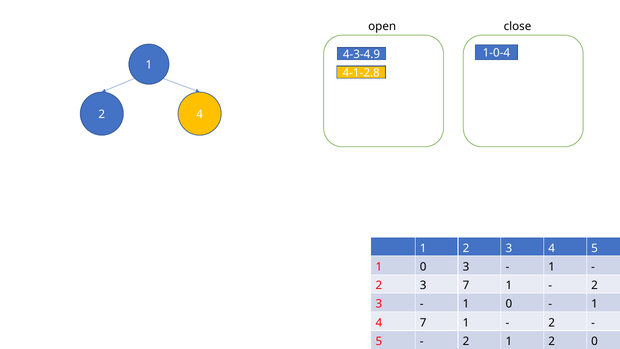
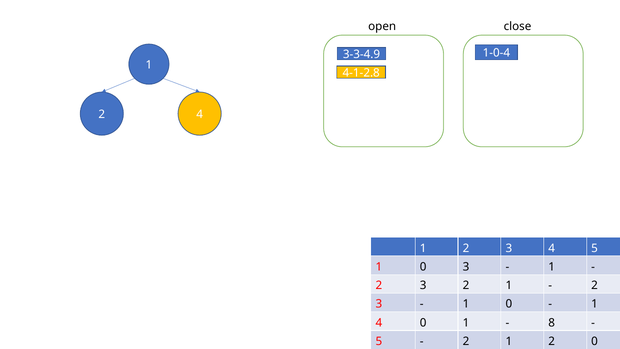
4-3-4.9: 4-3-4.9 -> 3-3-4.9 (361, 54)
3 7: 7 -> 2 (466, 285)
4 7: 7 -> 0 (423, 323)
2: 2 -> 8 (552, 323)
